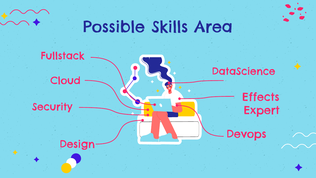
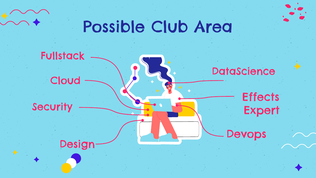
Skills: Skills -> Club (170, 27)
